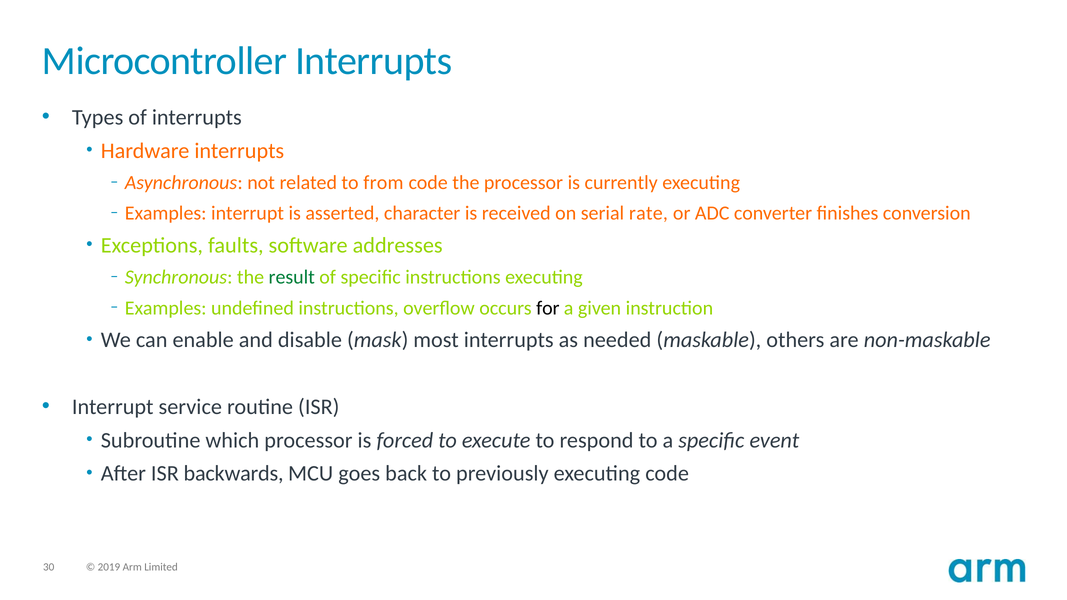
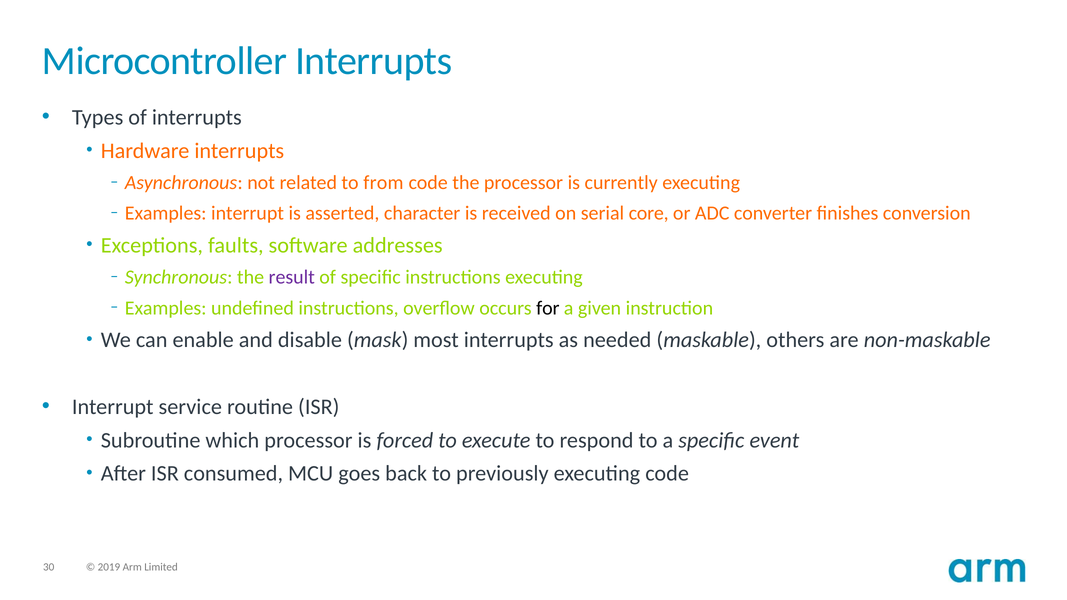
rate: rate -> core (649, 213)
result colour: green -> purple (292, 277)
backwards: backwards -> consumed (233, 474)
